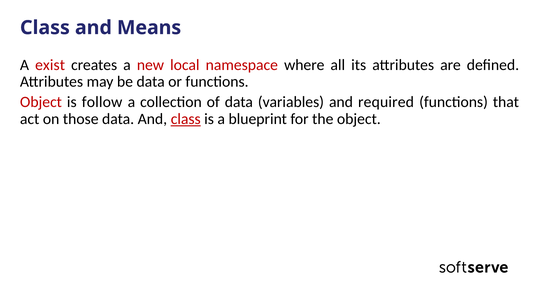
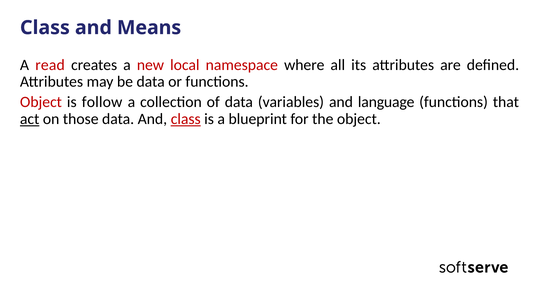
exist: exist -> read (50, 65)
required: required -> language (386, 102)
act underline: none -> present (30, 119)
